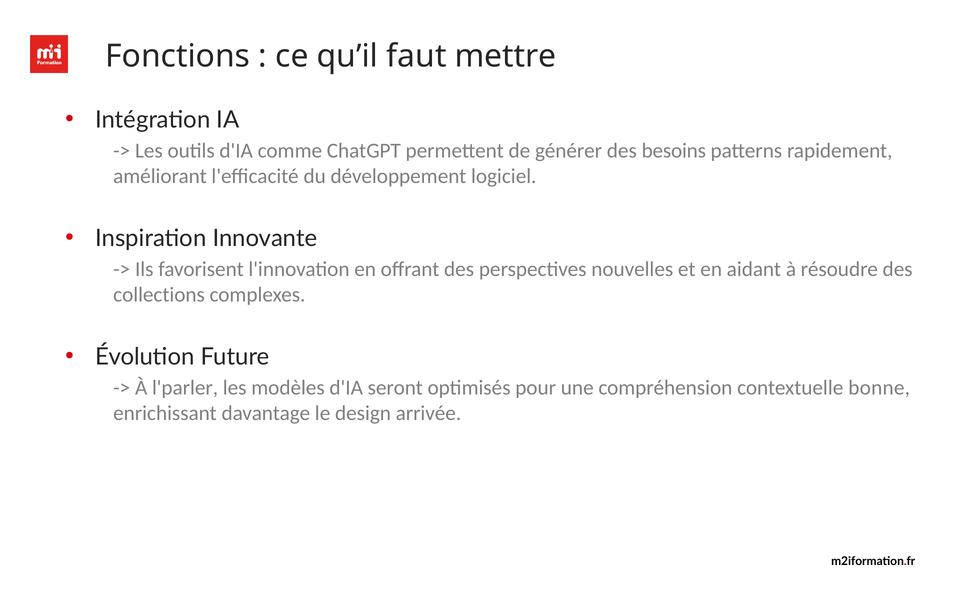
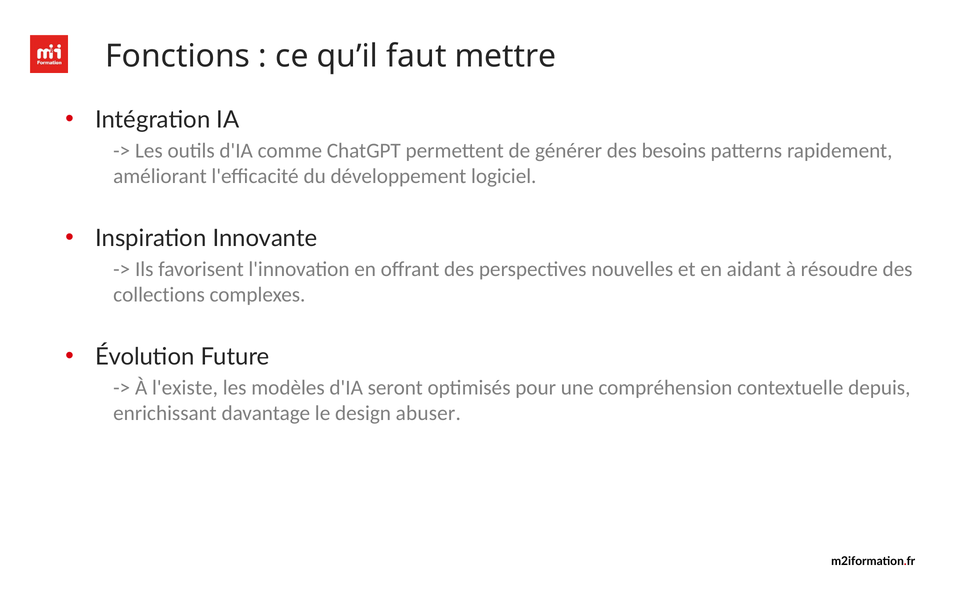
l'parler: l'parler -> l'existe (185, 388)
bonne: bonne -> depuis (879, 388)
arrivée: arrivée -> abuser (428, 413)
